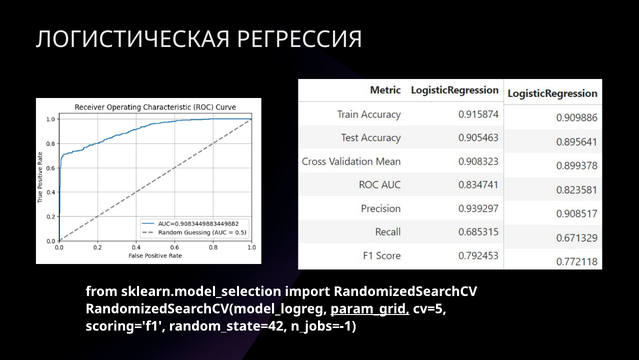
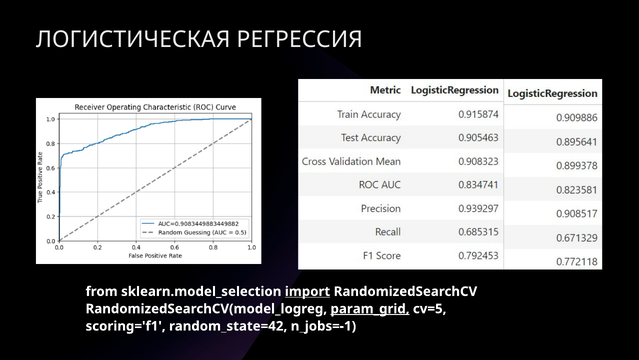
import underline: none -> present (308, 291)
